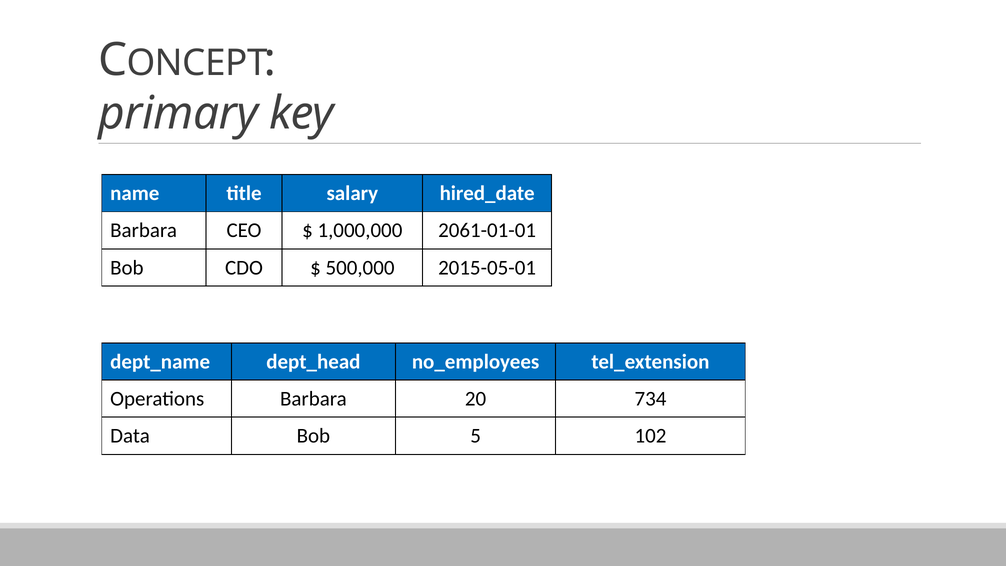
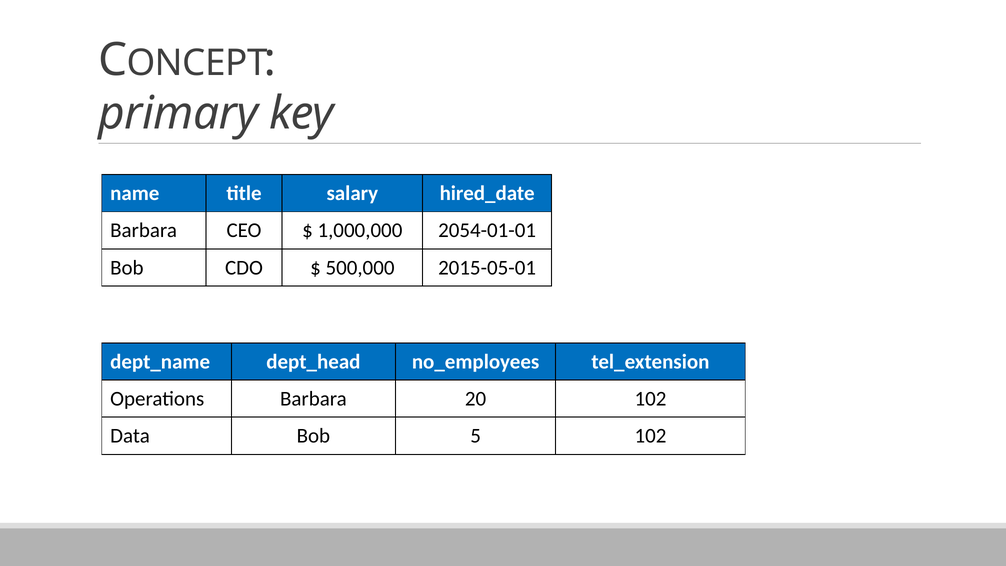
2061-01-01: 2061-01-01 -> 2054-01-01 (487, 230)
20 734: 734 -> 102 (650, 399)
